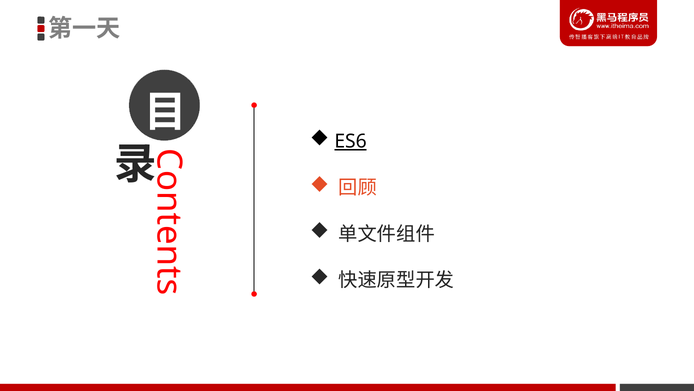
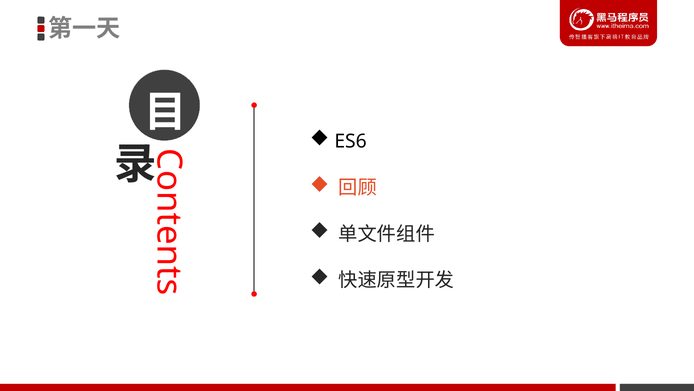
ES6 underline: present -> none (351, 141)
